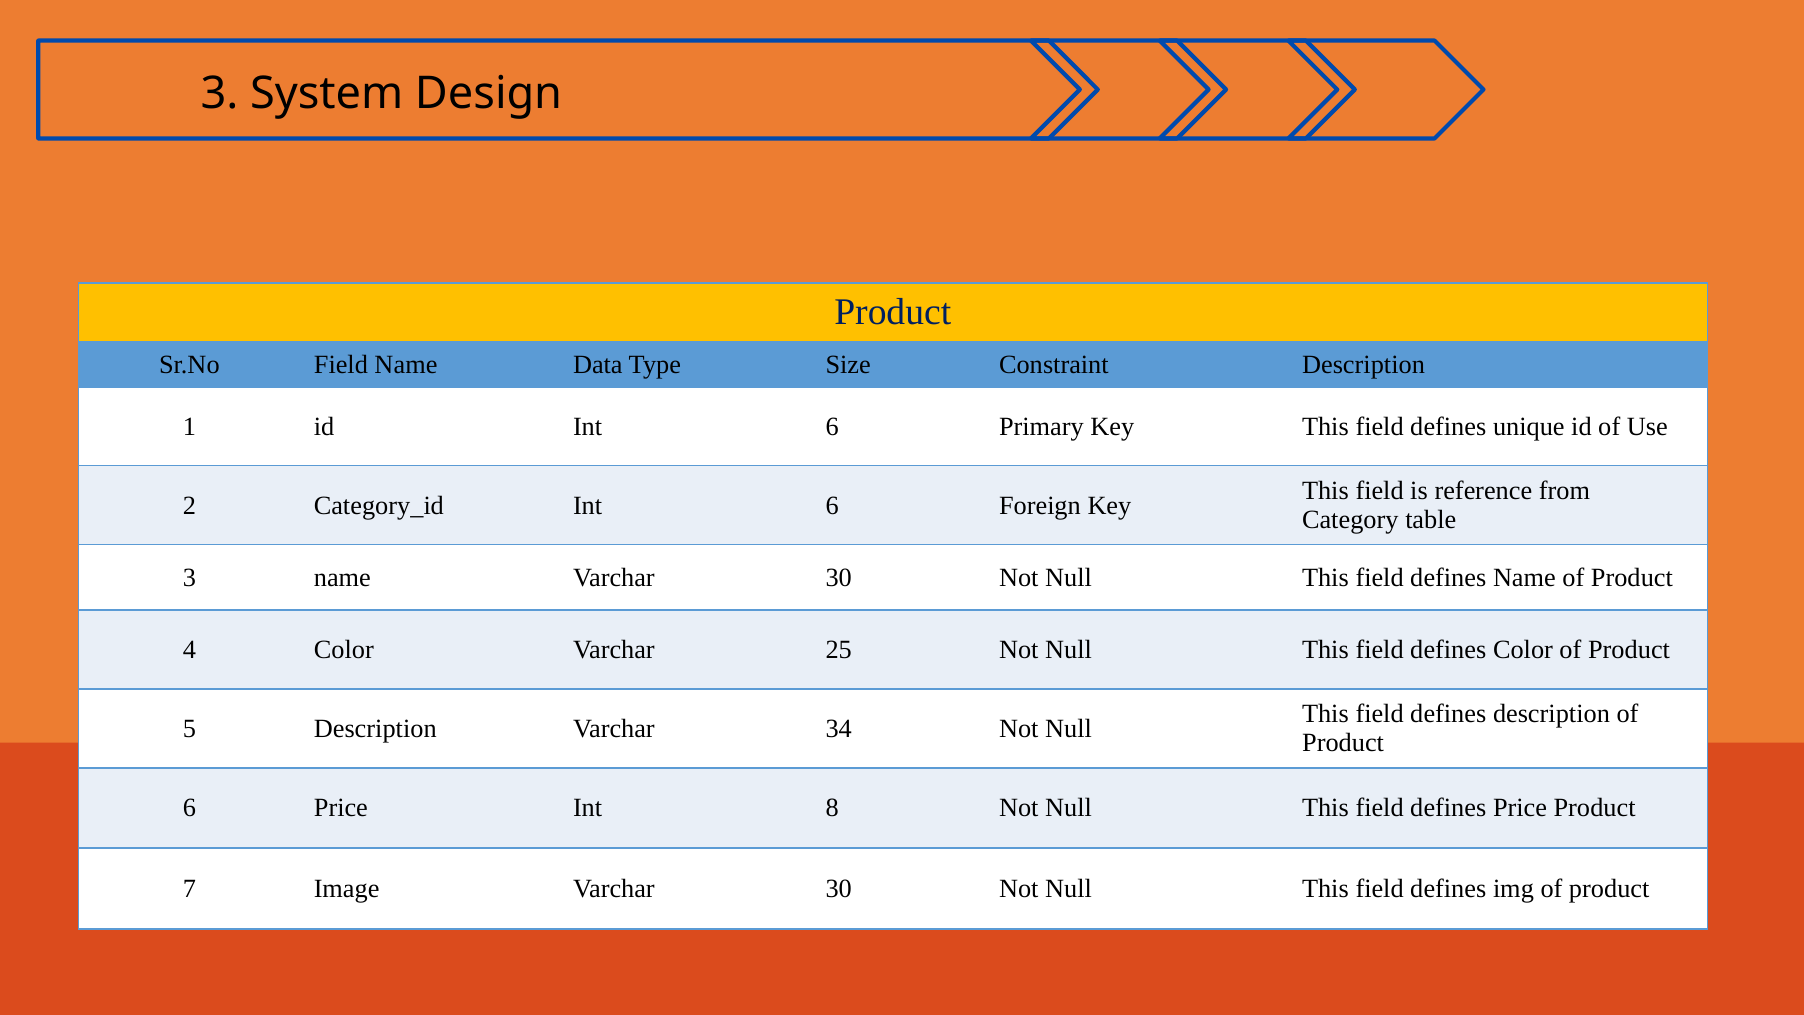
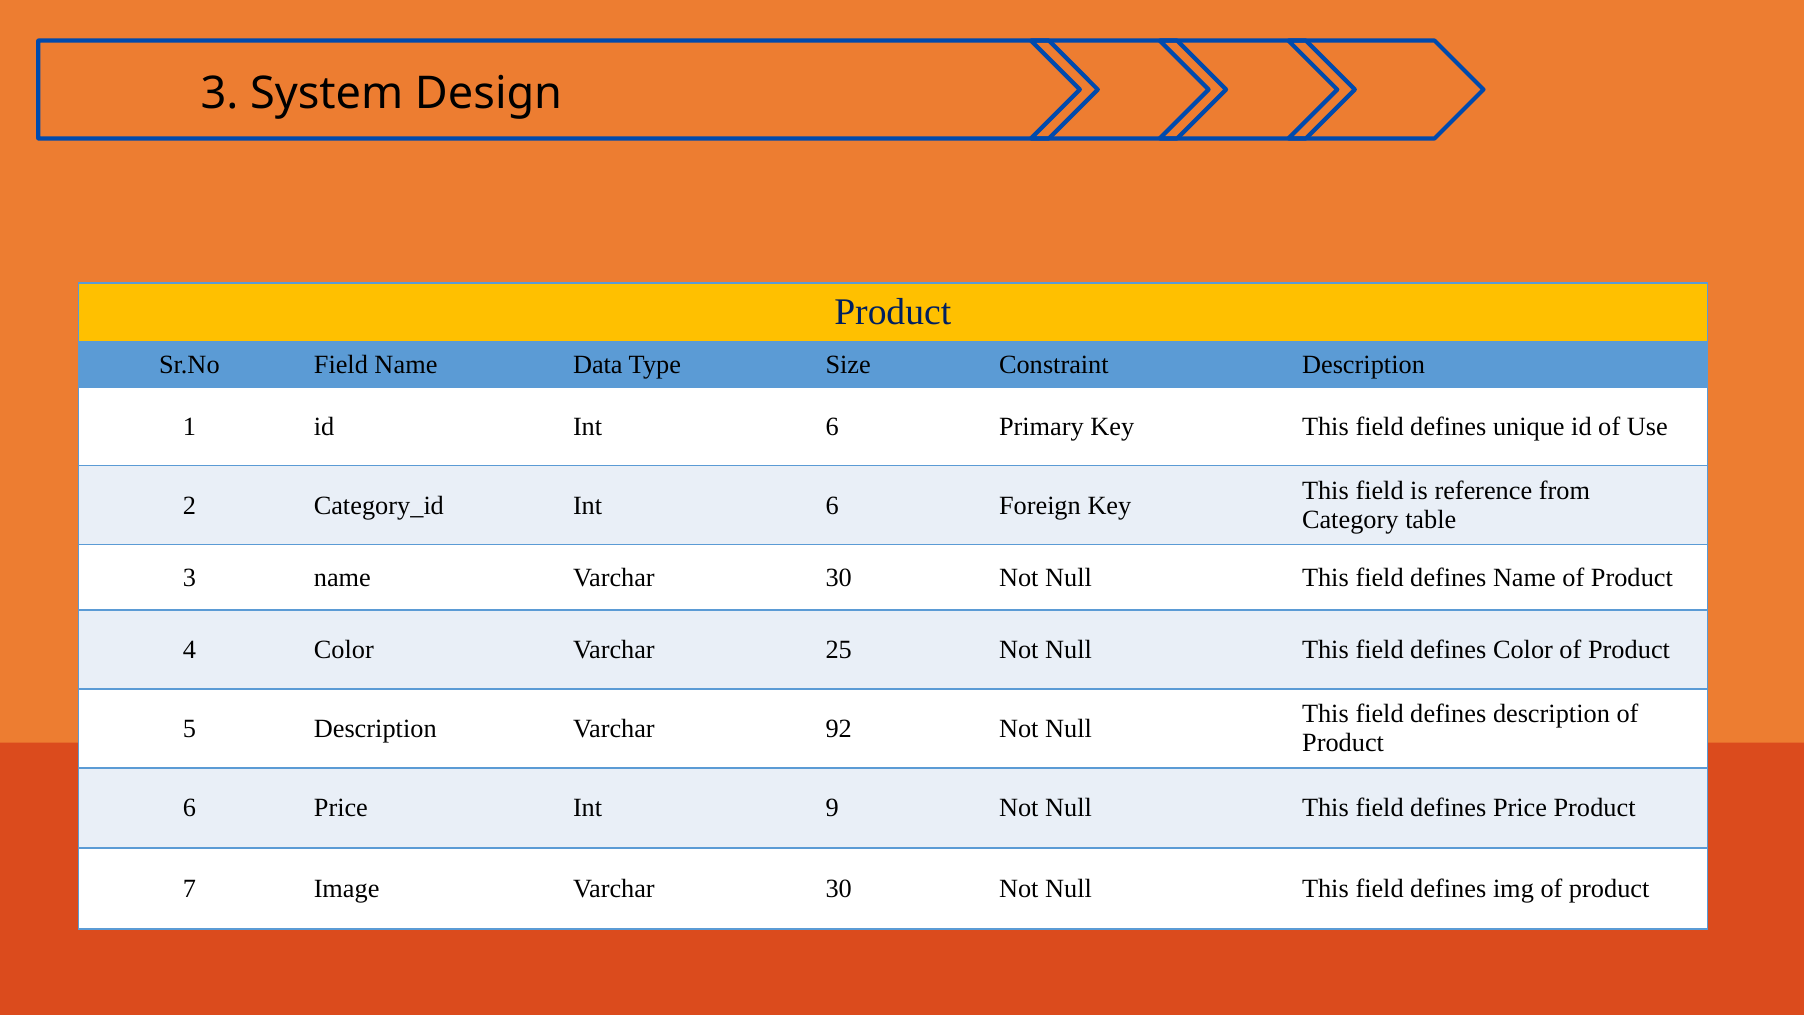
34: 34 -> 92 (839, 728)
8: 8 -> 9 (832, 808)
